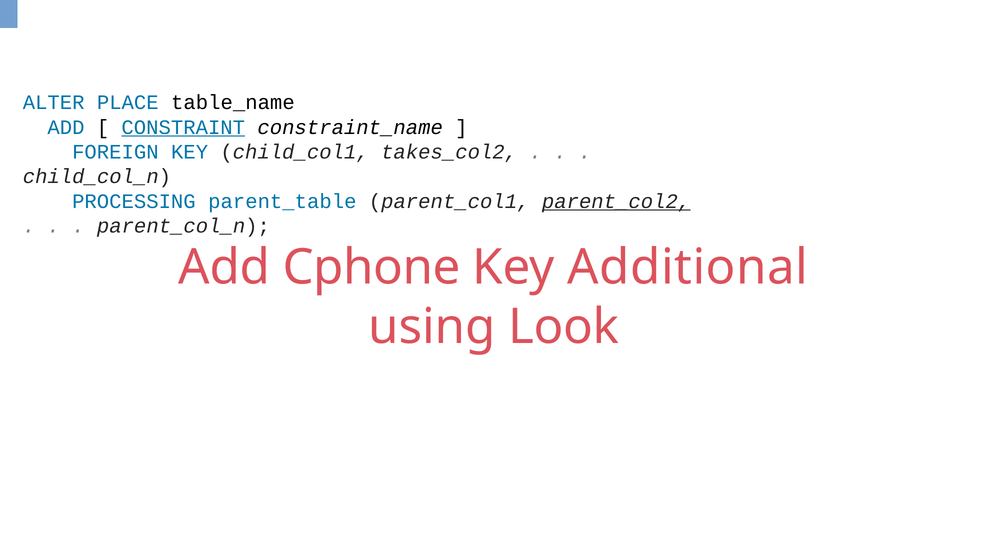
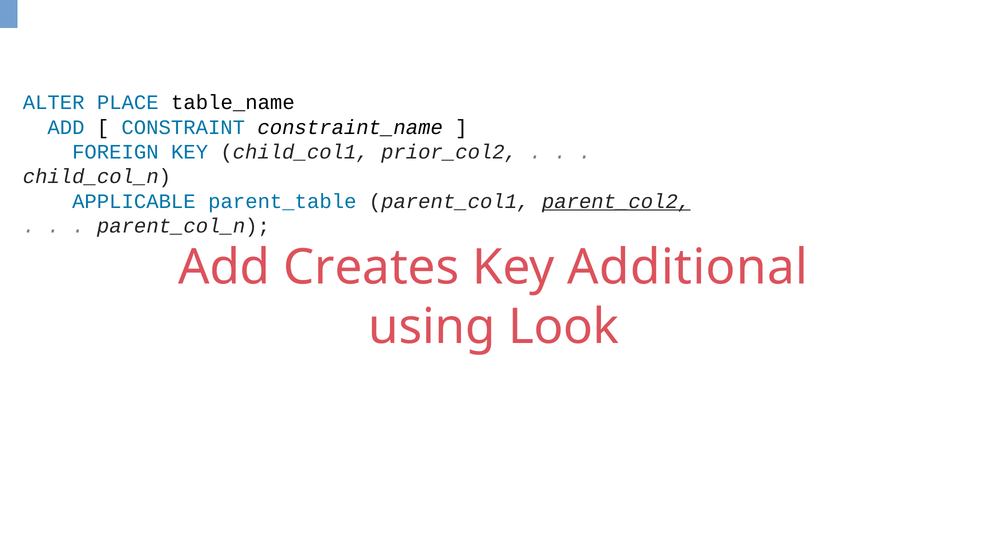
CONSTRAINT underline: present -> none (183, 127)
takes_col2: takes_col2 -> prior_col2 (449, 152)
PROCESSING: PROCESSING -> APPLICABLE (134, 201)
Cphone: Cphone -> Creates (371, 268)
